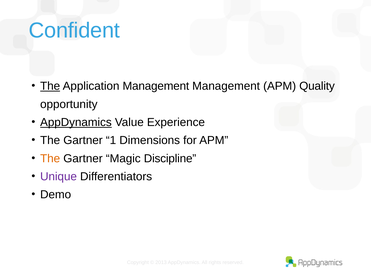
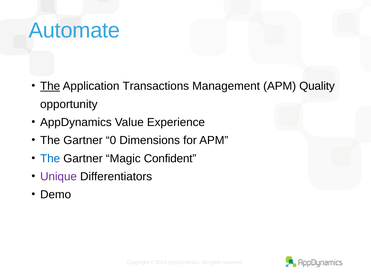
Confident: Confident -> Automate (74, 31)
Application Management: Management -> Transactions (156, 86)
AppDynamics underline: present -> none (76, 122)
1: 1 -> 0 (111, 140)
The colour: orange -> blue (50, 159)
Discipline: Discipline -> Confident (170, 159)
